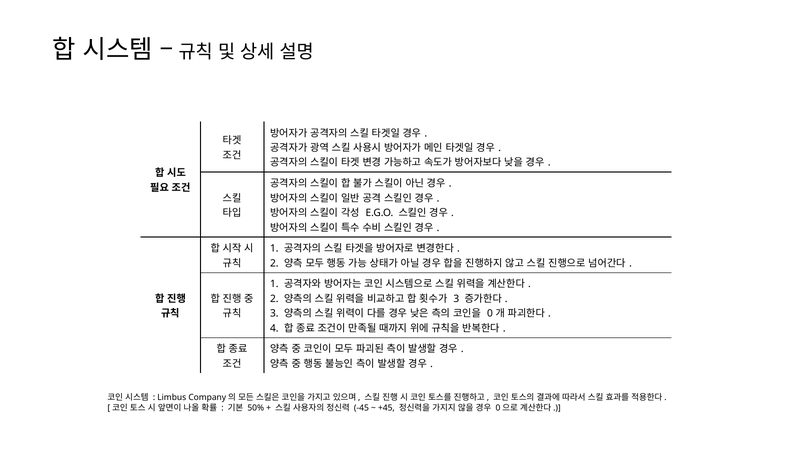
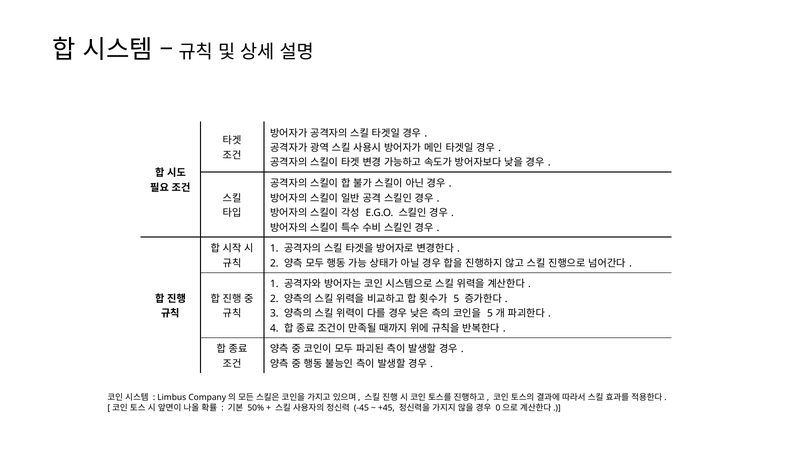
3: 3 -> 5 (456, 299)
0: 0 -> 5 (490, 313)
